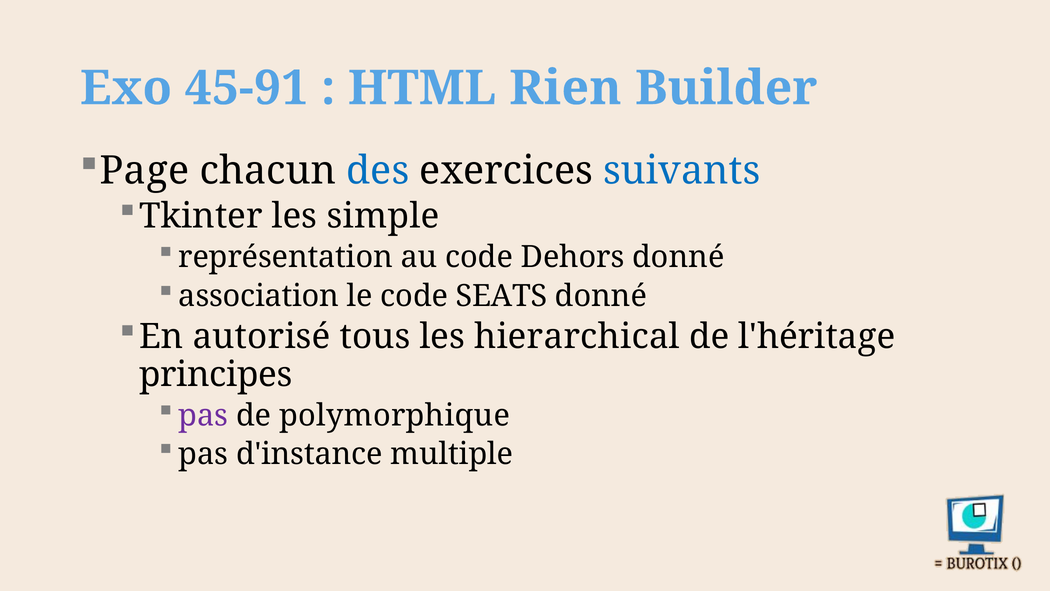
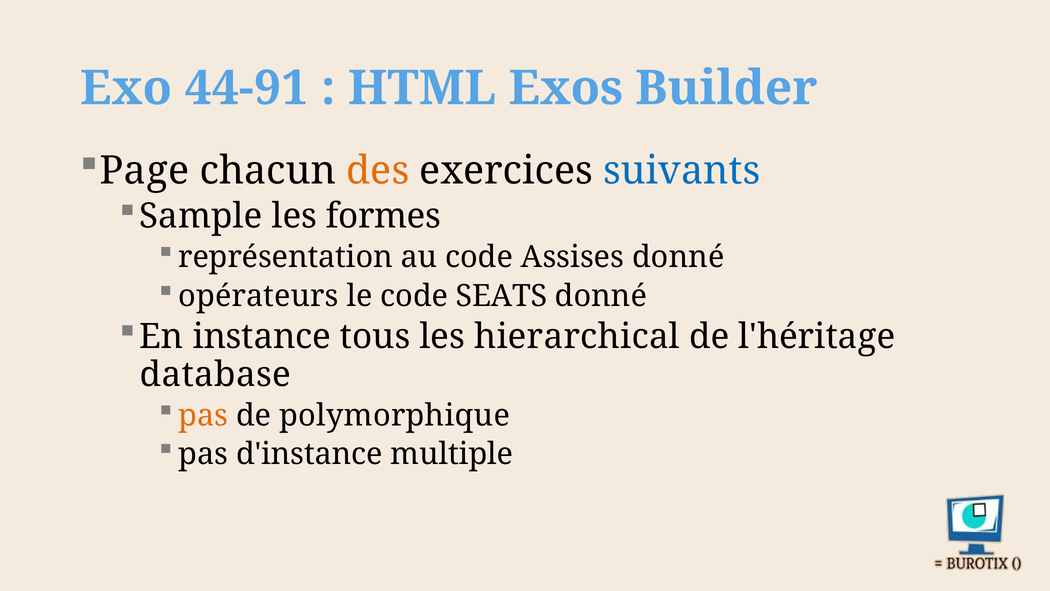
45-91: 45-91 -> 44-91 (246, 88)
Rien: Rien -> Exos (566, 88)
des colour: blue -> orange (378, 171)
Tkinter: Tkinter -> Sample (201, 216)
simple: simple -> formes (383, 216)
Dehors: Dehors -> Assises (573, 257)
association: association -> opérateurs (259, 296)
autorisé: autorisé -> instance (262, 337)
principes: principes -> database (215, 374)
pas colour: purple -> orange (203, 415)
